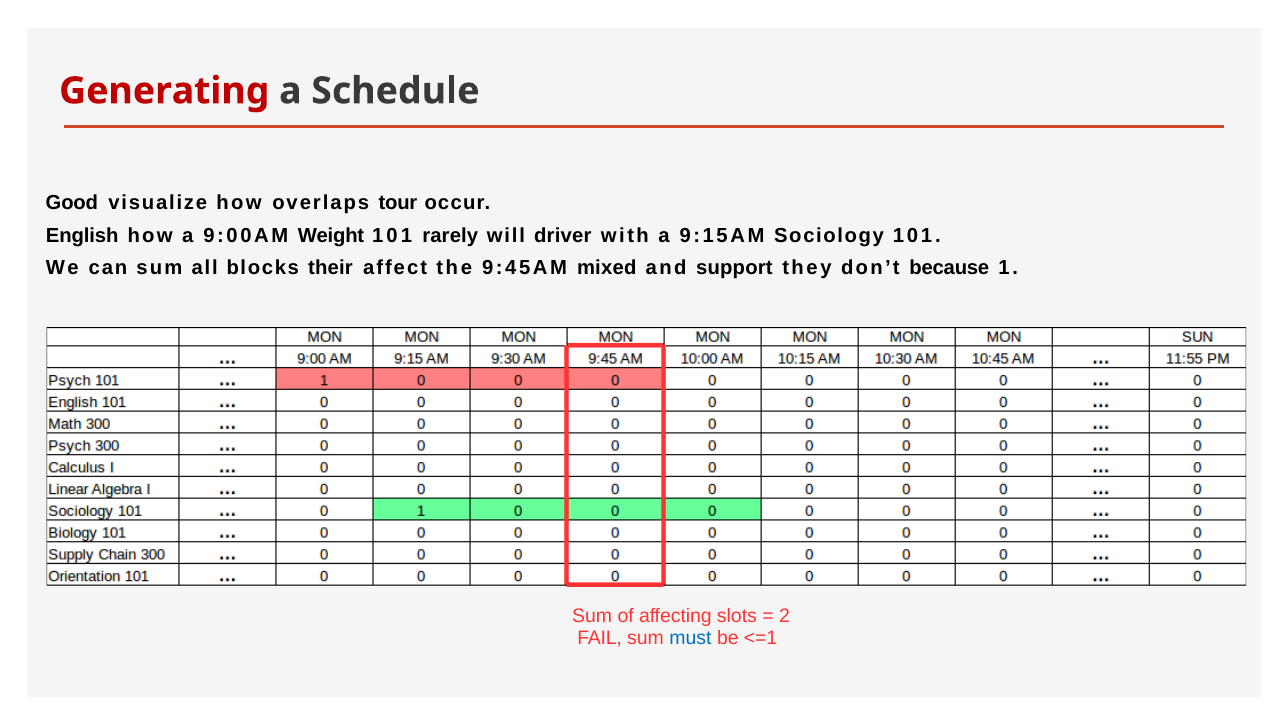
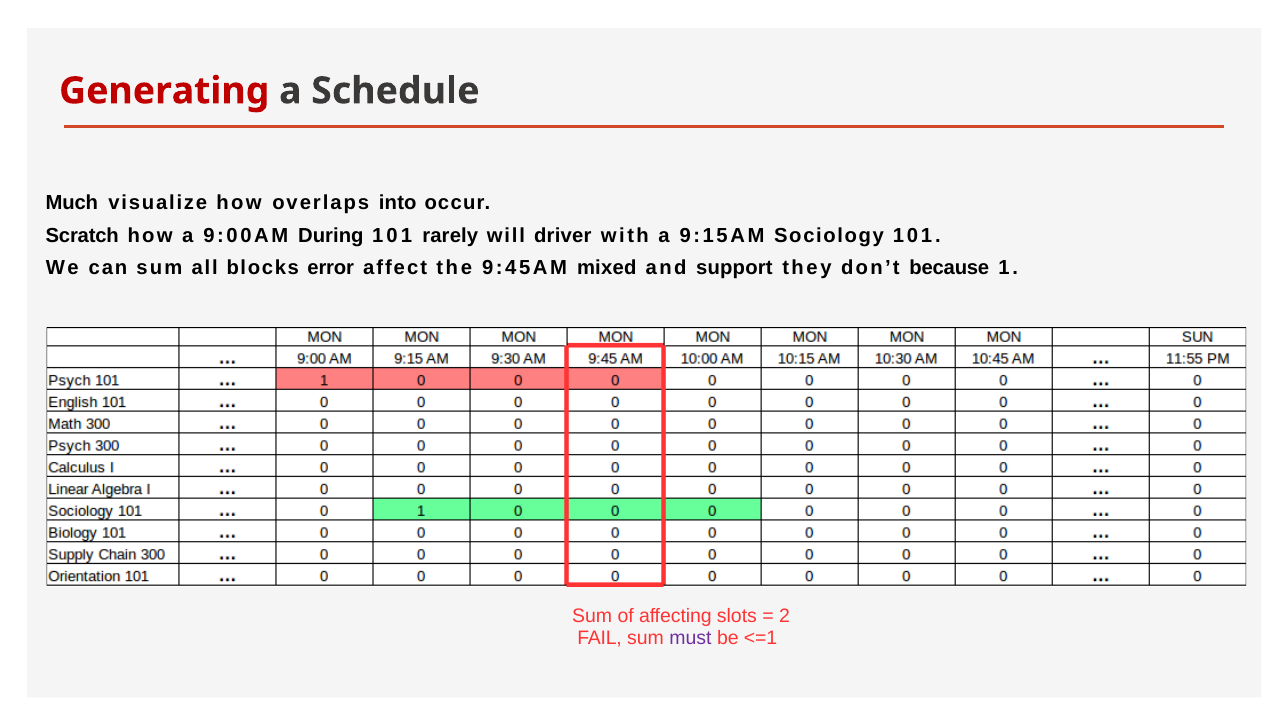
Good: Good -> Much (72, 202)
tour: tour -> into (398, 202)
English: English -> Scratch (82, 235)
Weight: Weight -> During (331, 235)
their: their -> error (331, 268)
must colour: blue -> purple (690, 637)
